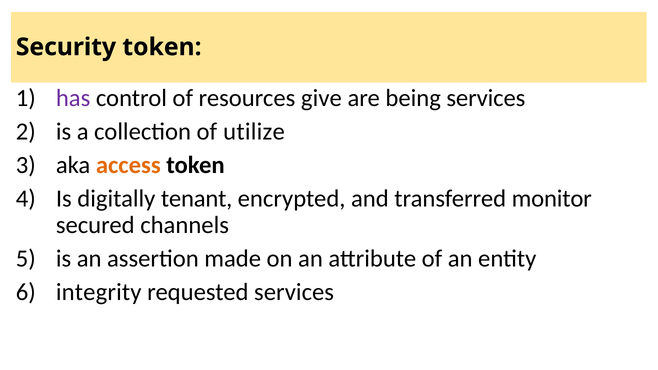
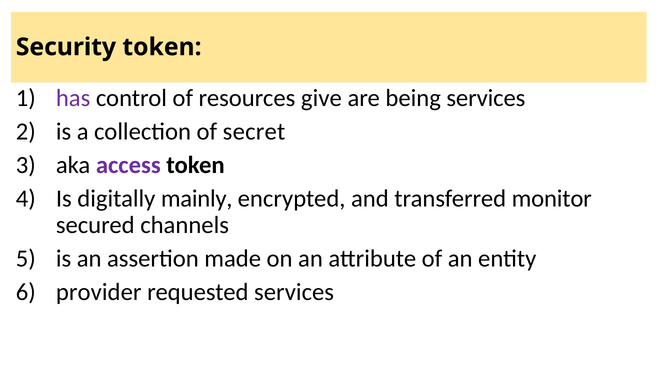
utilize: utilize -> secret (254, 132)
access colour: orange -> purple (128, 165)
tenant: tenant -> mainly (197, 199)
integrity: integrity -> provider (99, 292)
